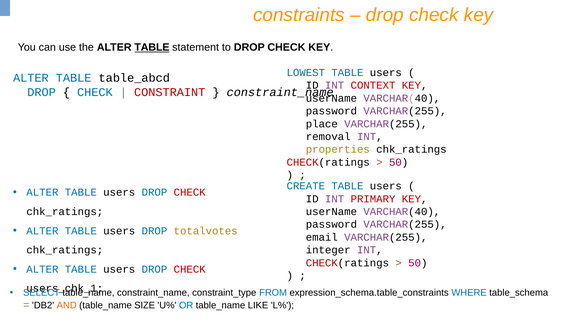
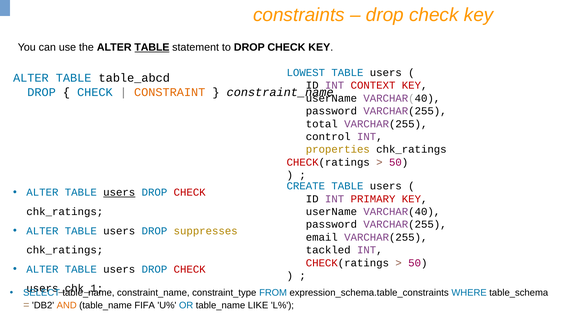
CONSTRAINT colour: red -> orange (170, 92)
place: place -> total (322, 124)
removal: removal -> control (328, 137)
users underline: none -> present (119, 192)
totalvotes: totalvotes -> suppresses (206, 231)
integer: integer -> tackled (328, 250)
SIZE: SIZE -> FIFA (145, 305)
